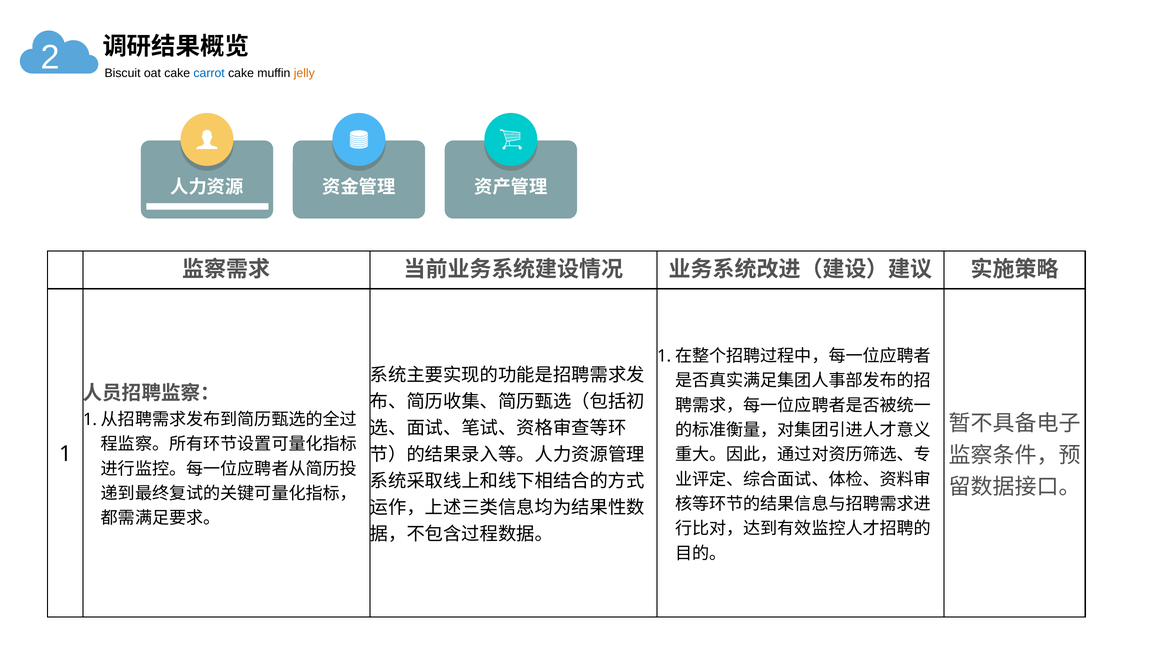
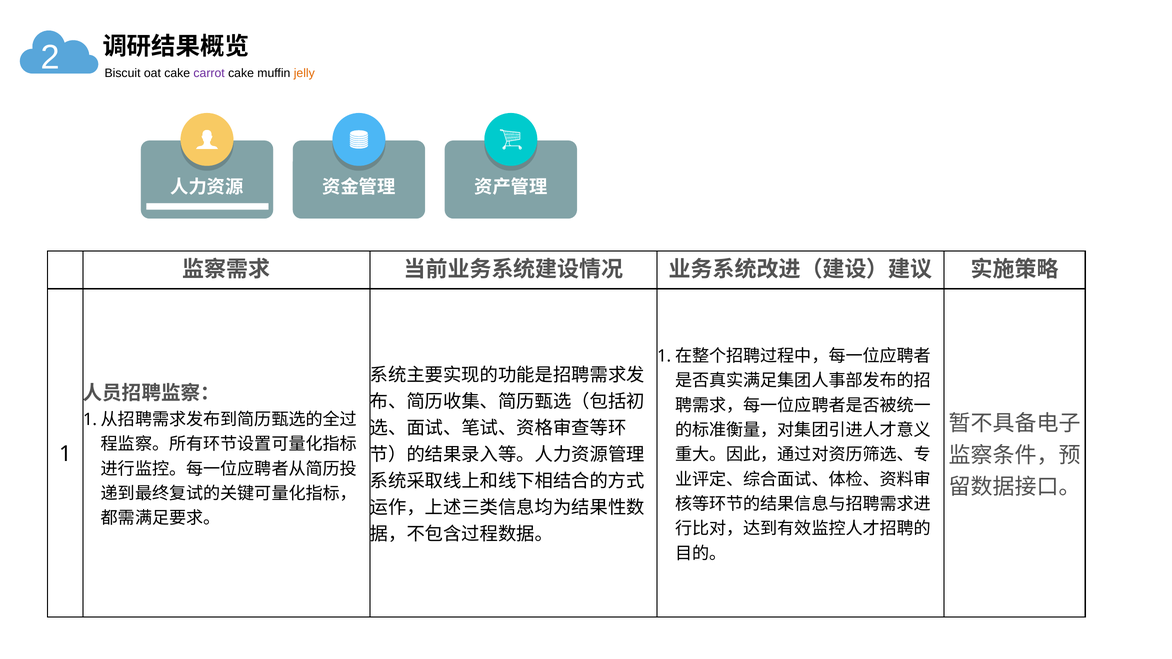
carrot colour: blue -> purple (209, 73)
